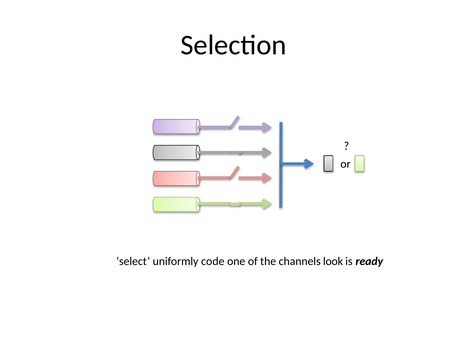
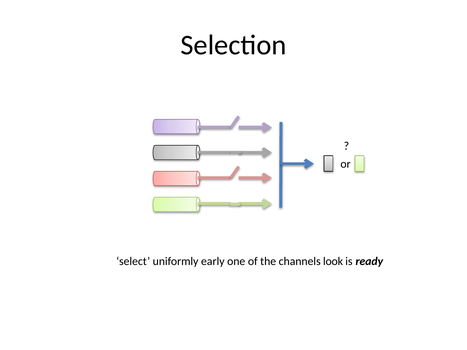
code: code -> early (213, 262)
